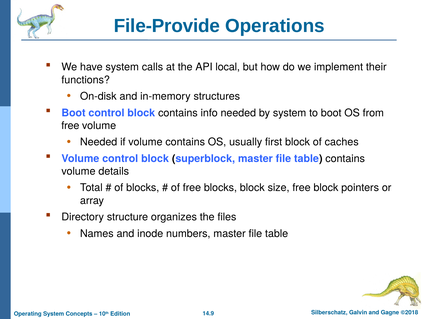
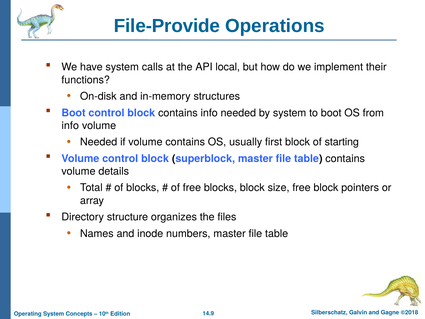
free: free -> info (70, 125)
caches: caches -> starting (342, 142)
